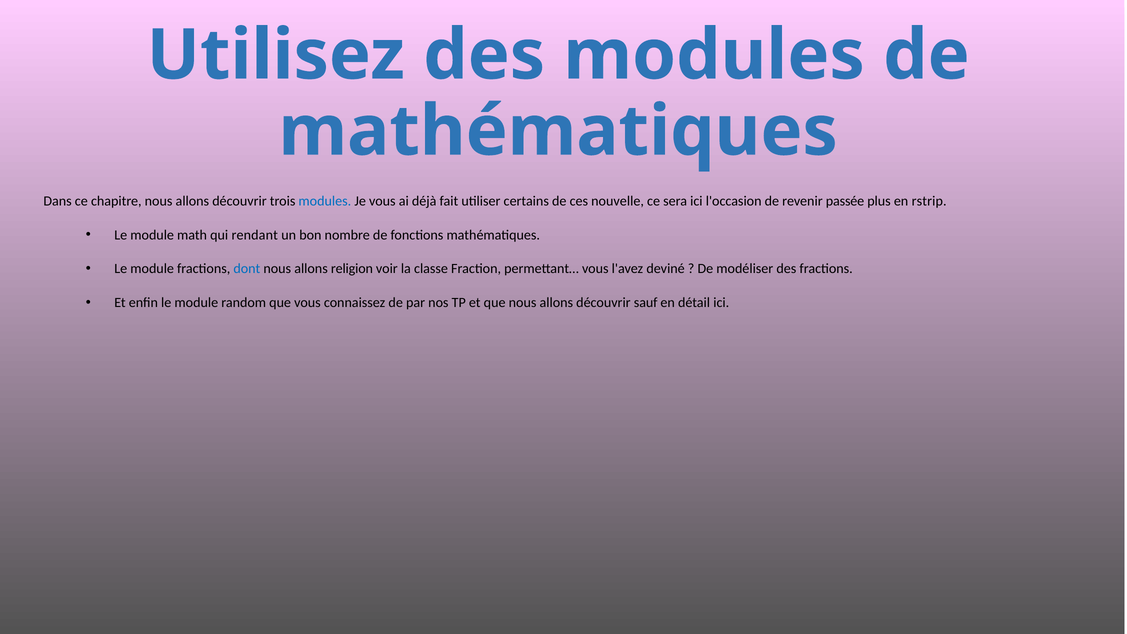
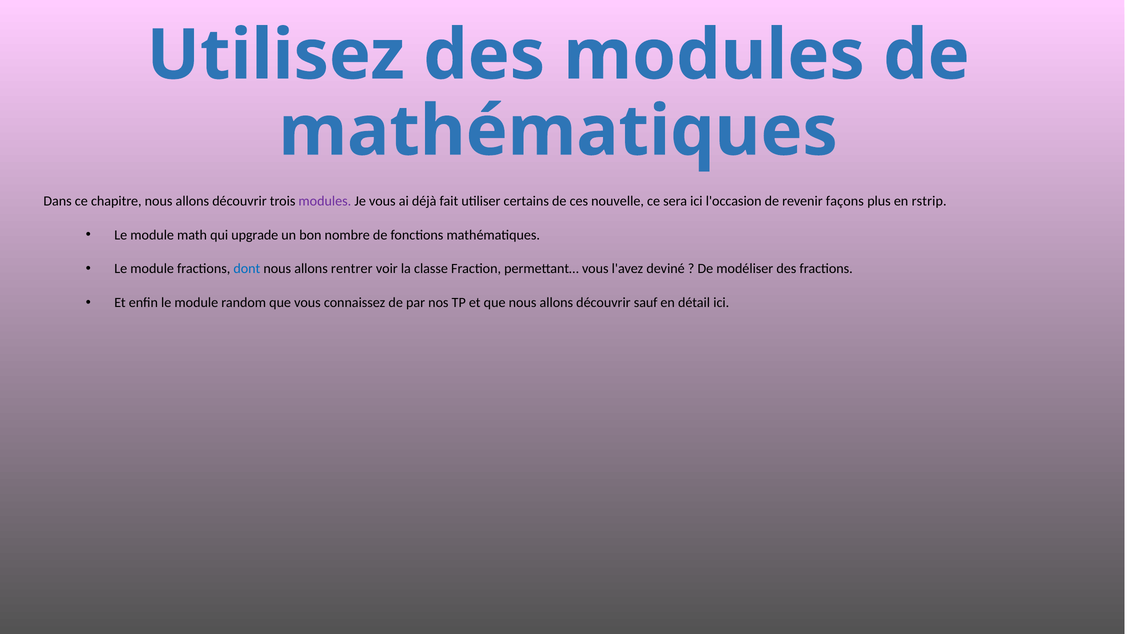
modules colour: blue -> purple (325, 201)
passée: passée -> façons (845, 201)
rendant: rendant -> upgrade (255, 235)
religion: religion -> rentrer (352, 269)
